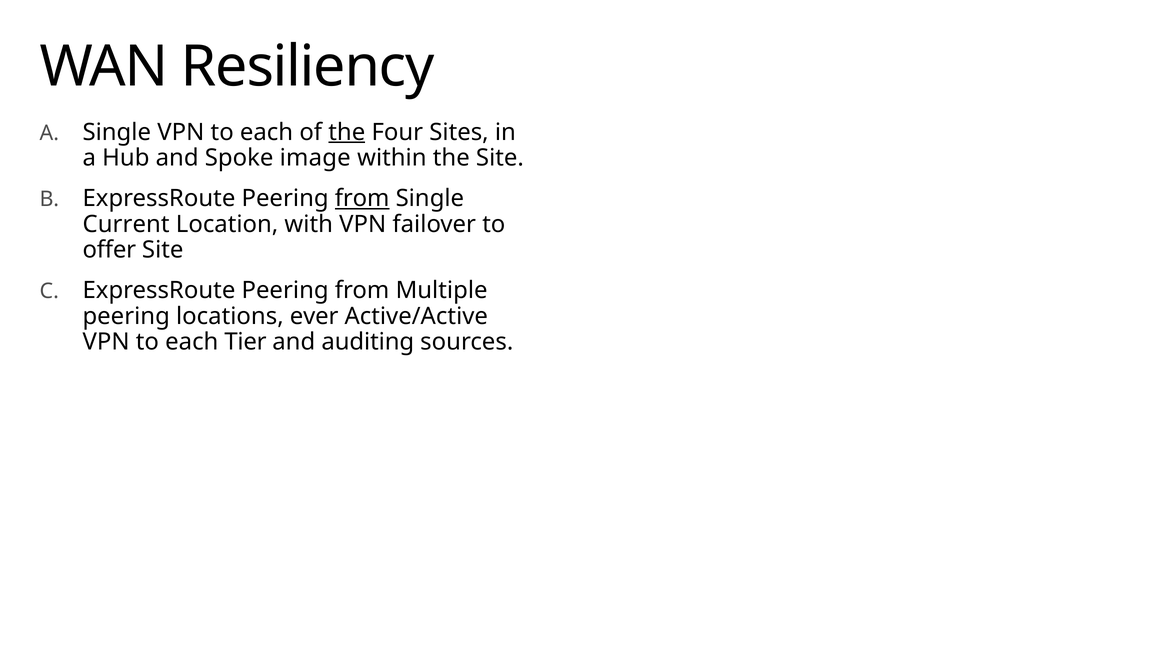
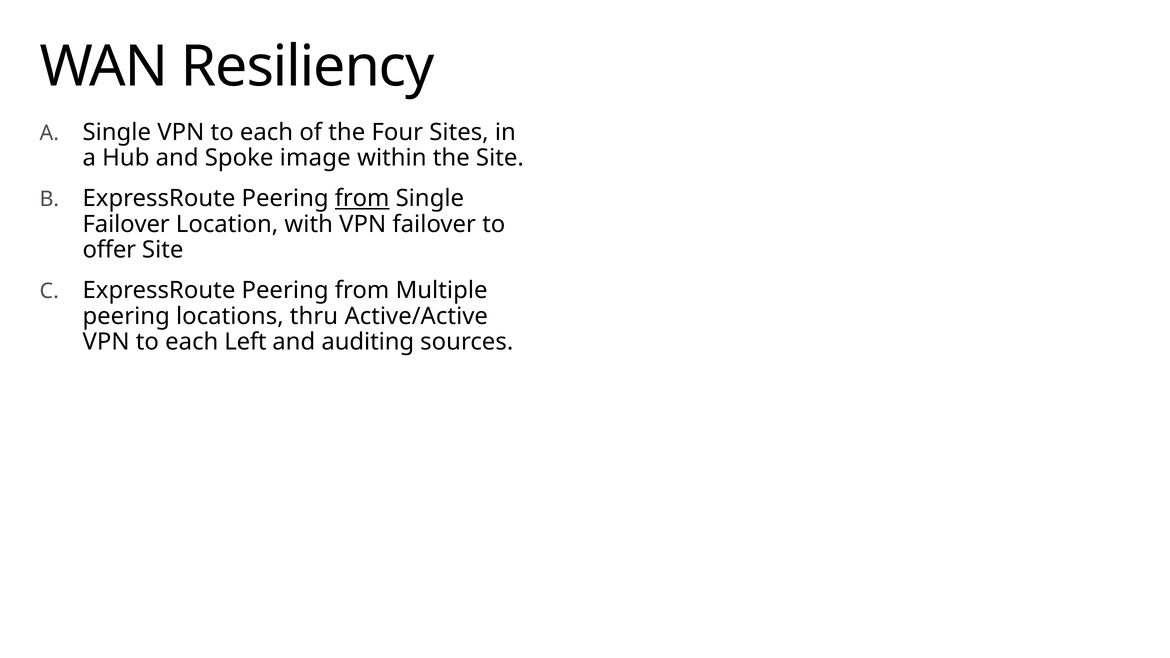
the underline: present -> none (347, 132)
Current: Current -> Failover (126, 224)
ever: ever -> thru (314, 316)
Tier: Tier -> Left (245, 342)
